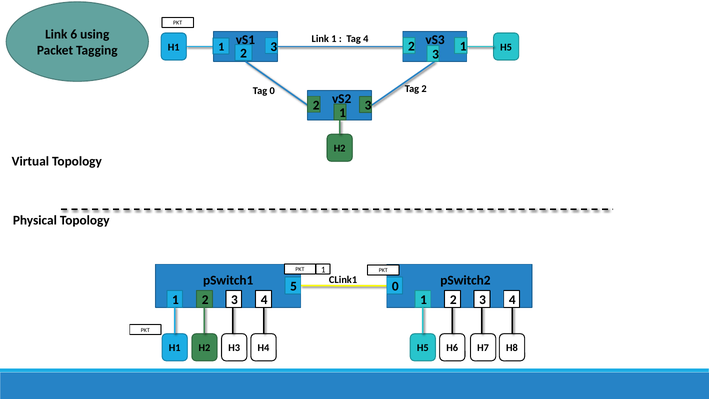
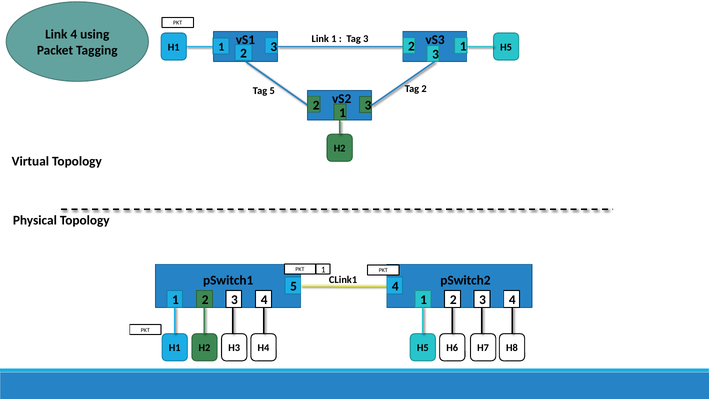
Link 6: 6 -> 4 (74, 35)
Tag 4: 4 -> 3 (366, 39)
Tag 0: 0 -> 5 (272, 91)
5 0: 0 -> 4 (395, 286)
